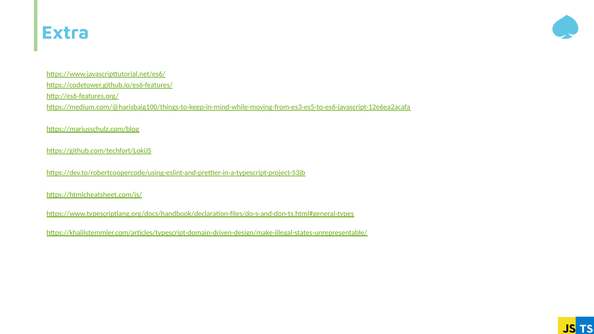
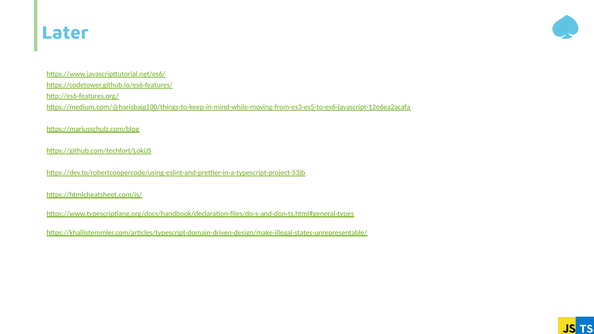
Extra: Extra -> Later (65, 33)
